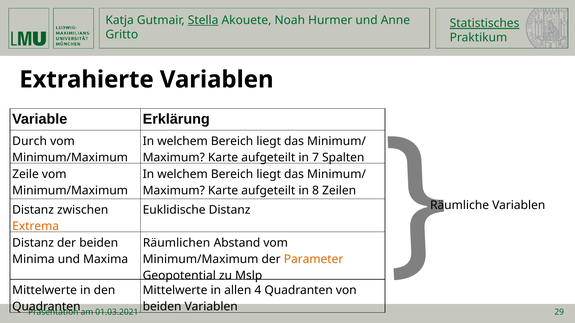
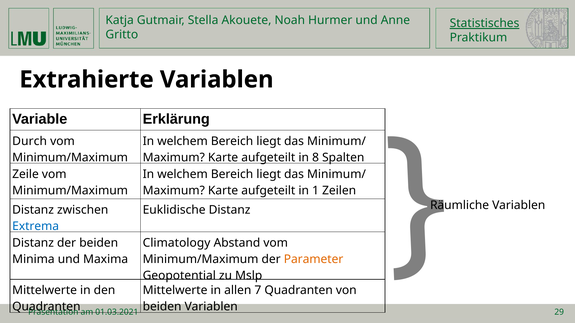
Stella underline: present -> none (203, 20)
7: 7 -> 8 (316, 158)
8: 8 -> 1 (316, 191)
Extrema colour: orange -> blue (36, 227)
Räumlichen: Räumlichen -> Climatology (177, 243)
4: 4 -> 7 (258, 291)
